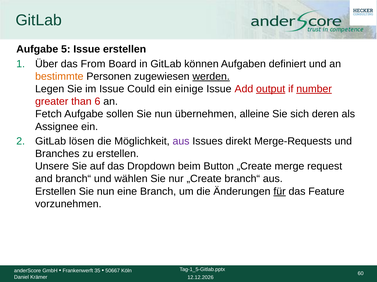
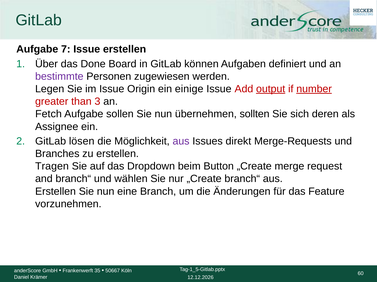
5: 5 -> 7 (66, 49)
From: From -> Done (93, 64)
bestimmte colour: orange -> purple (59, 77)
werden underline: present -> none (211, 77)
Could: Could -> Origin (141, 89)
6: 6 -> 3 (97, 102)
alleine: alleine -> sollten (255, 114)
Unsere: Unsere -> Tragen (52, 167)
für underline: present -> none (280, 192)
